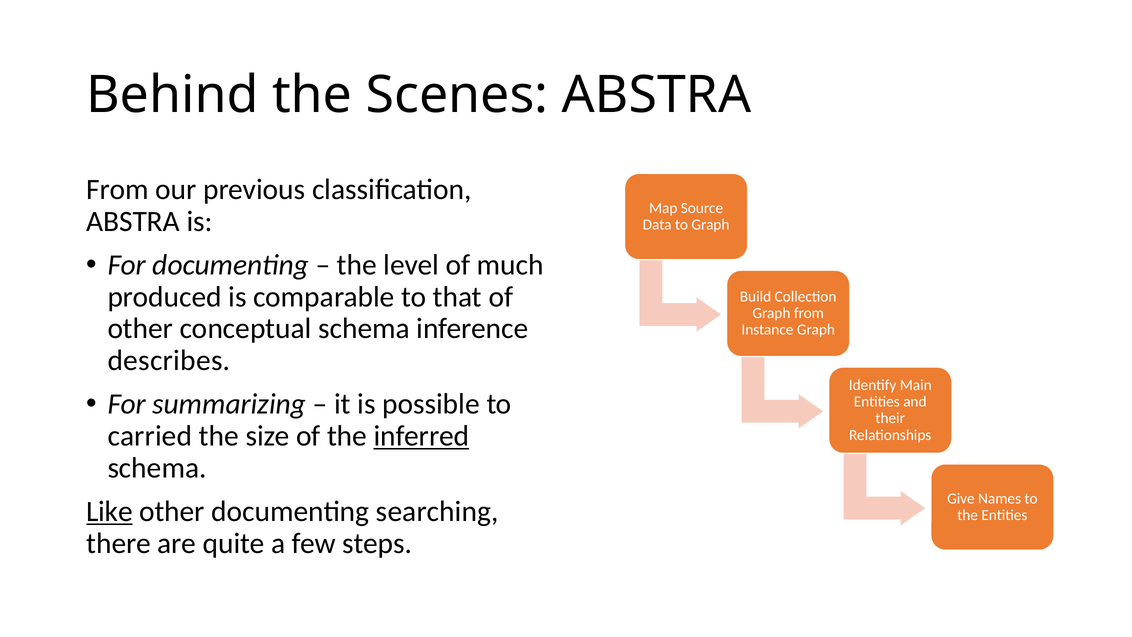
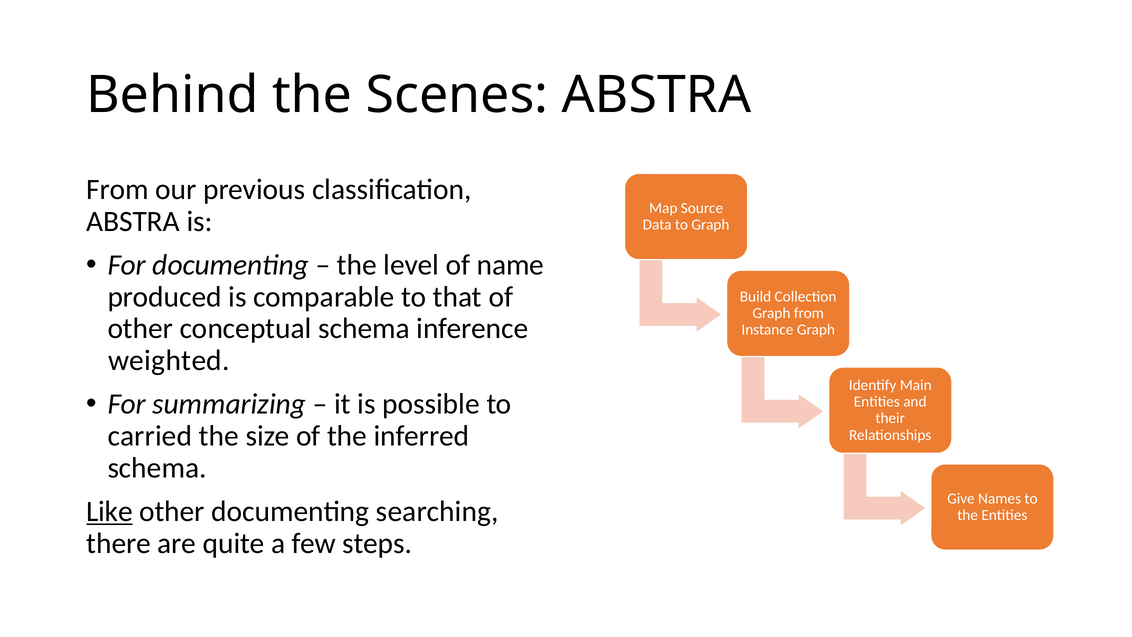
much: much -> name (510, 265)
describes: describes -> weighted (169, 360)
inferred underline: present -> none (421, 436)
